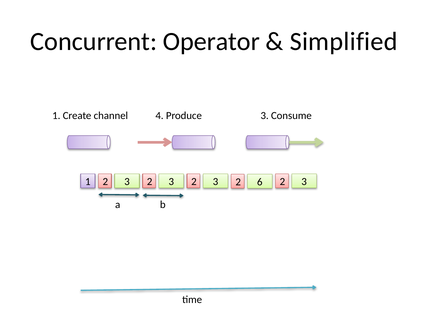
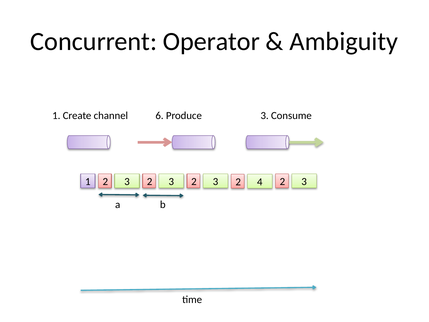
Simplified: Simplified -> Ambiguity (344, 42)
4: 4 -> 6 (160, 116)
6: 6 -> 4 (260, 182)
